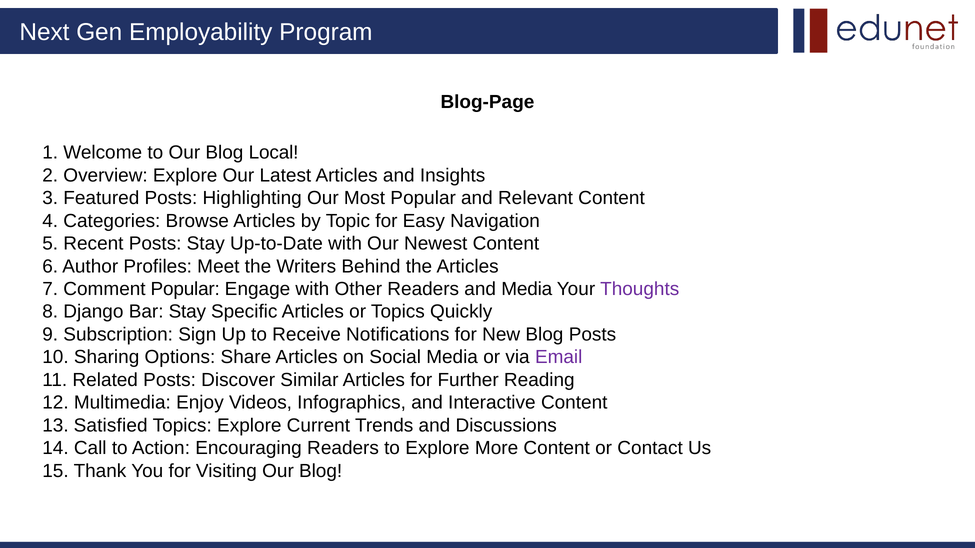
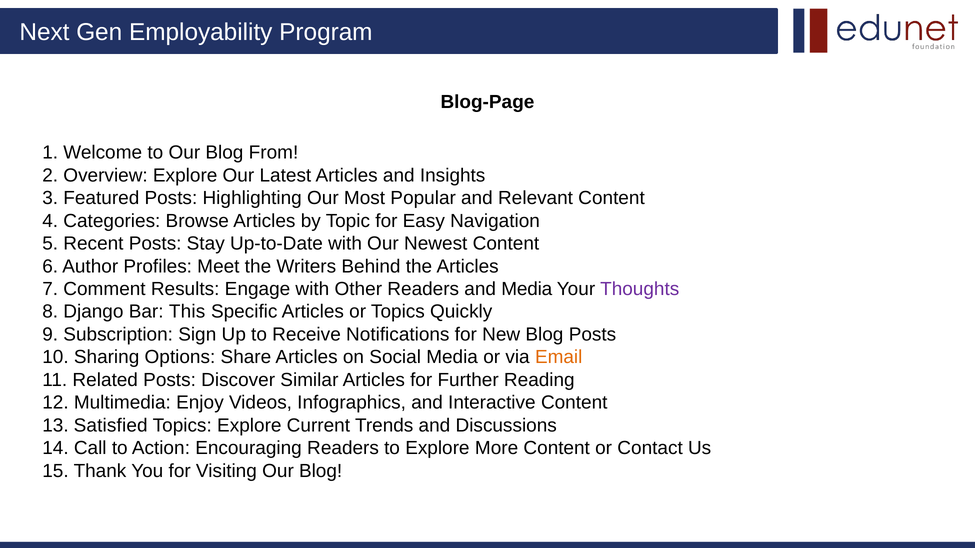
Local: Local -> From (273, 153)
Comment Popular: Popular -> Results (185, 289)
Bar Stay: Stay -> This (187, 312)
Email colour: purple -> orange (559, 358)
